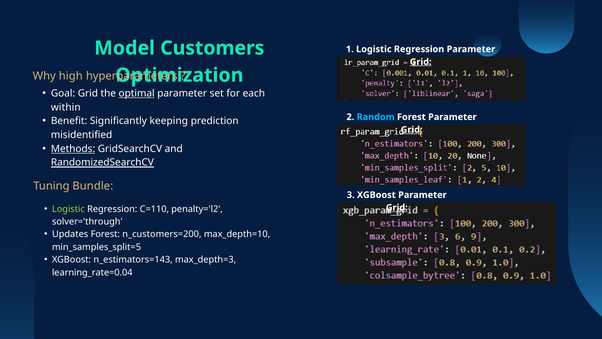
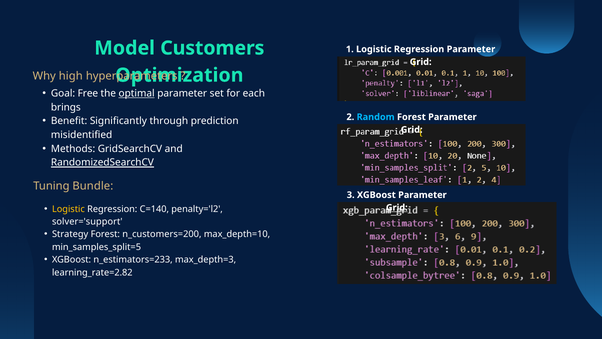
Grid underline: present -> none (421, 62)
Goal Grid: Grid -> Free (88, 93)
within: within -> brings (66, 107)
keeping: keeping -> through (169, 121)
Grid underline: present -> none (412, 130)
Methods underline: present -> none (73, 149)
Logistic colour: light green -> yellow (68, 209)
C=110: C=110 -> C=140 (154, 209)
solver='through: solver='through -> solver='support (87, 221)
Updates: Updates -> Strategy (70, 234)
n_estimators=143: n_estimators=143 -> n_estimators=233 (133, 259)
learning_rate=0.04: learning_rate=0.04 -> learning_rate=2.82 (92, 272)
